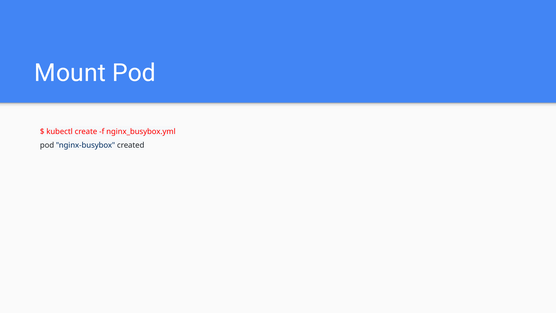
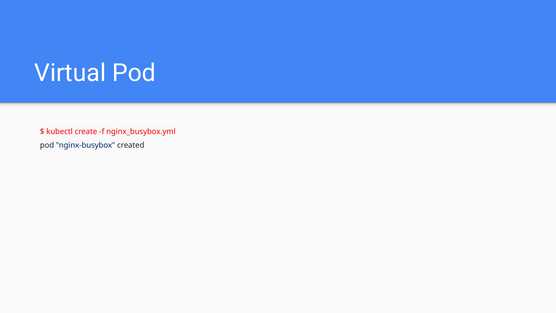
Mount: Mount -> Virtual (70, 73)
